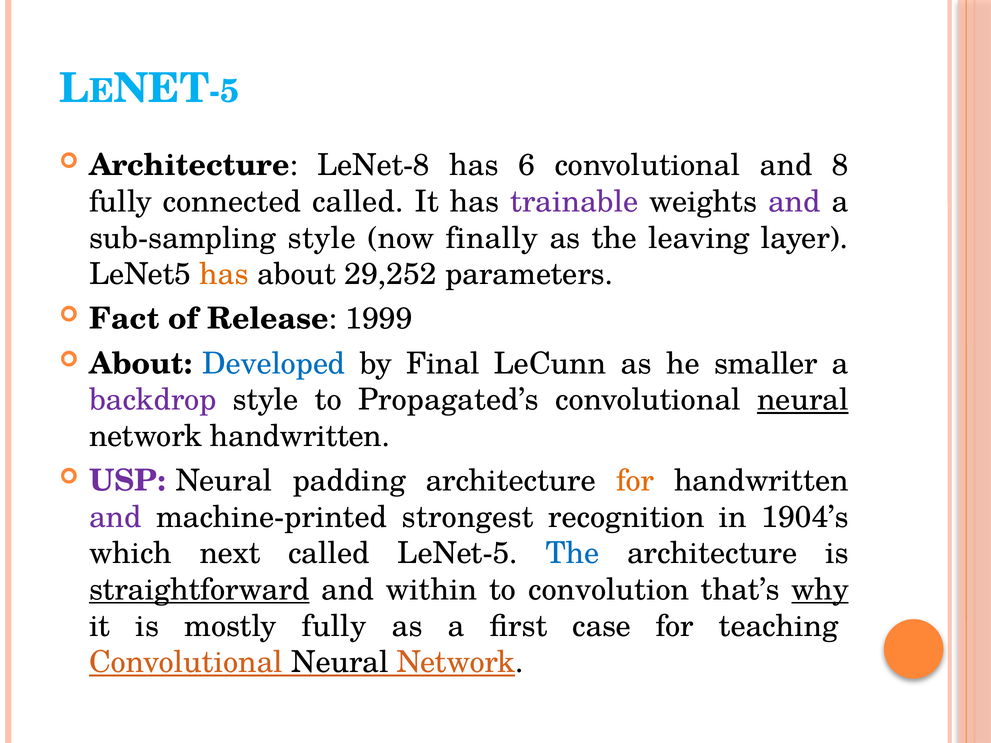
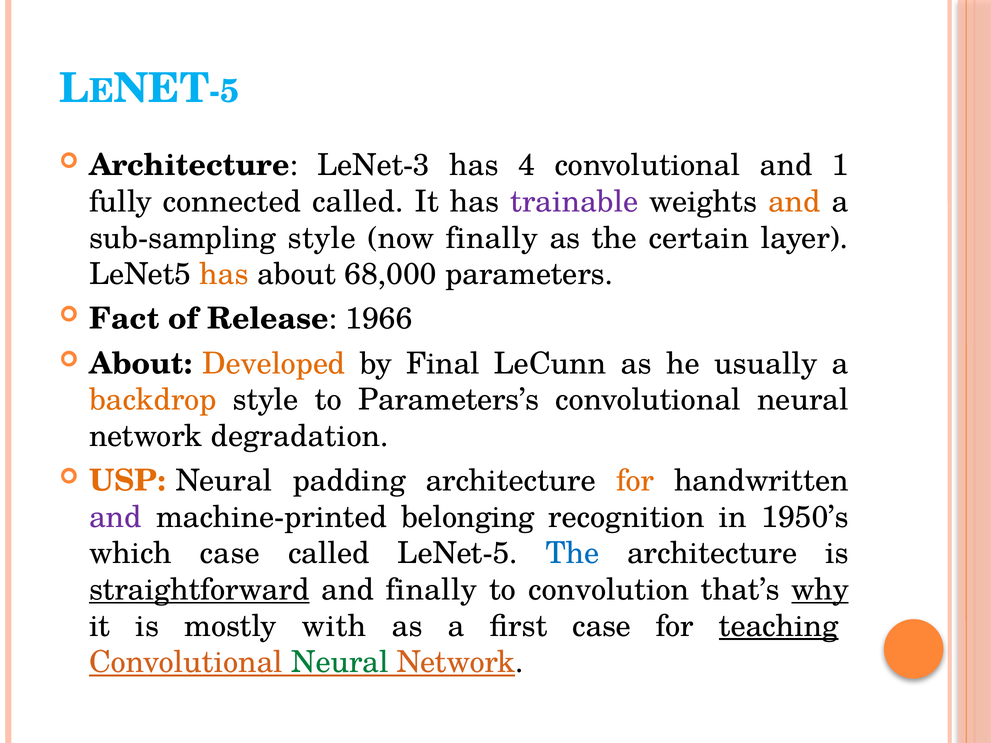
LeNet-8: LeNet-8 -> LeNet-3 (374, 166)
6: 6 -> 4 (527, 166)
8: 8 -> 1 (840, 166)
and colour: purple -> orange (794, 202)
leaving: leaving -> certain (699, 238)
29,252: 29,252 -> 68,000 (390, 275)
1999: 1999 -> 1966 (379, 319)
Developed colour: blue -> orange (274, 364)
smaller: smaller -> usually (766, 364)
backdrop colour: purple -> orange (153, 400)
Propagated’s: Propagated’s -> Parameters’s (449, 400)
neural underline: present -> none (803, 400)
network handwritten: handwritten -> degradation (300, 436)
USP colour: purple -> orange (127, 481)
strongest: strongest -> belonging (468, 517)
1904’s: 1904’s -> 1950’s (805, 517)
which next: next -> case (230, 554)
and within: within -> finally (431, 590)
mostly fully: fully -> with (334, 626)
teaching underline: none -> present (779, 626)
Neural colour: black -> green (340, 663)
